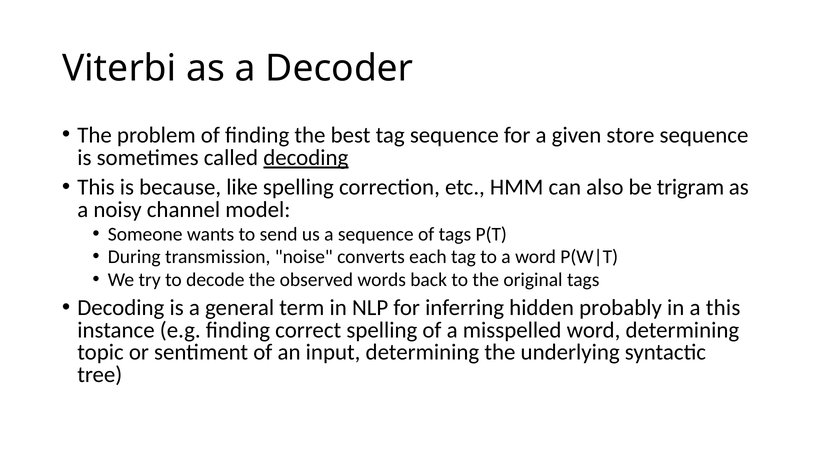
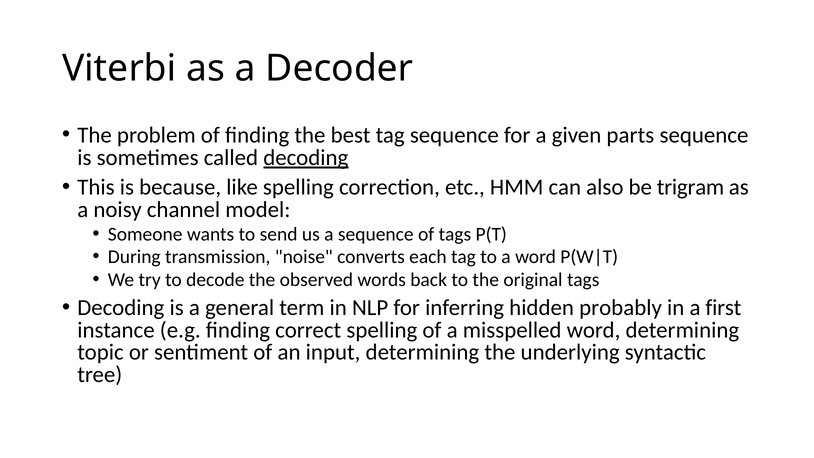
store: store -> parts (630, 135)
a this: this -> first (723, 308)
